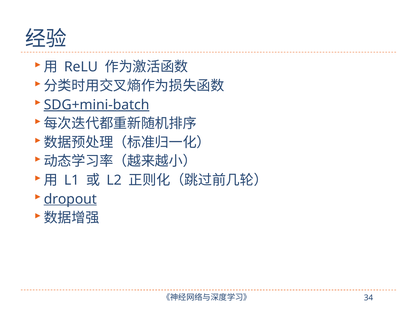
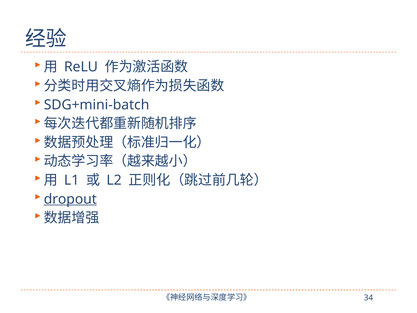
SDG+mini-batch underline: present -> none (97, 105)
